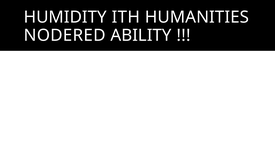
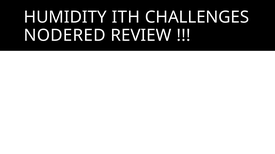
HUMANITIES: HUMANITIES -> CHALLENGES (197, 17)
ABILITY: ABILITY -> REVIEW (141, 35)
